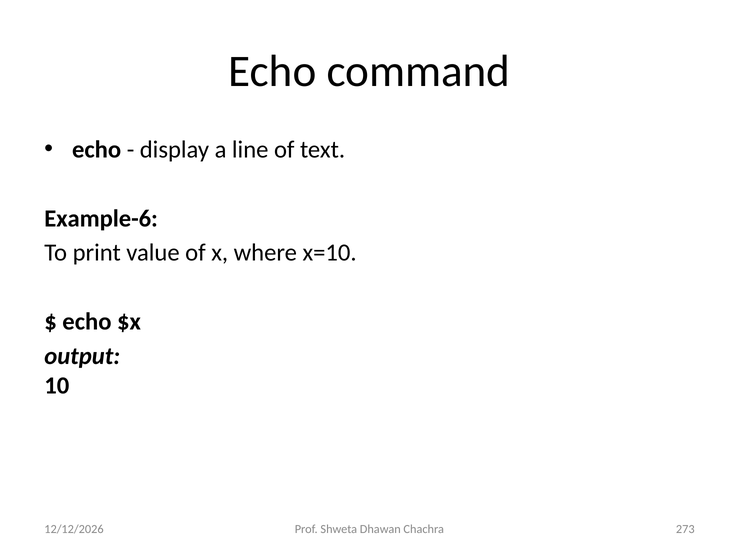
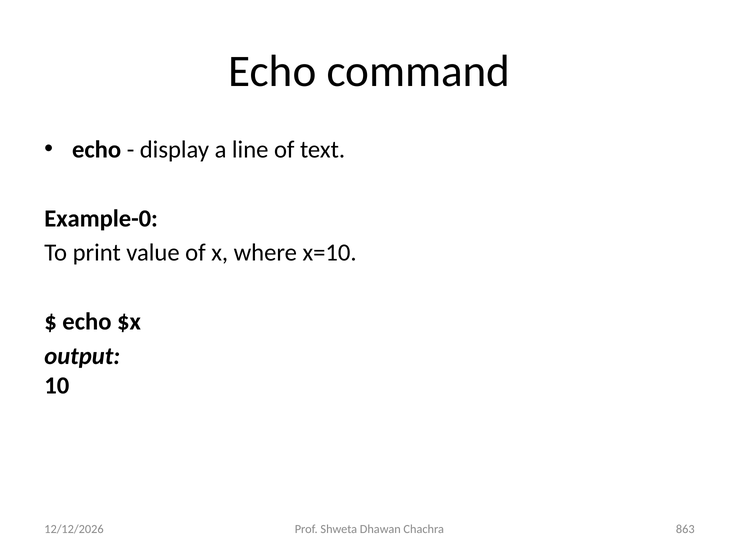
Example-6: Example-6 -> Example-0 (101, 218)
273: 273 -> 863 (685, 529)
